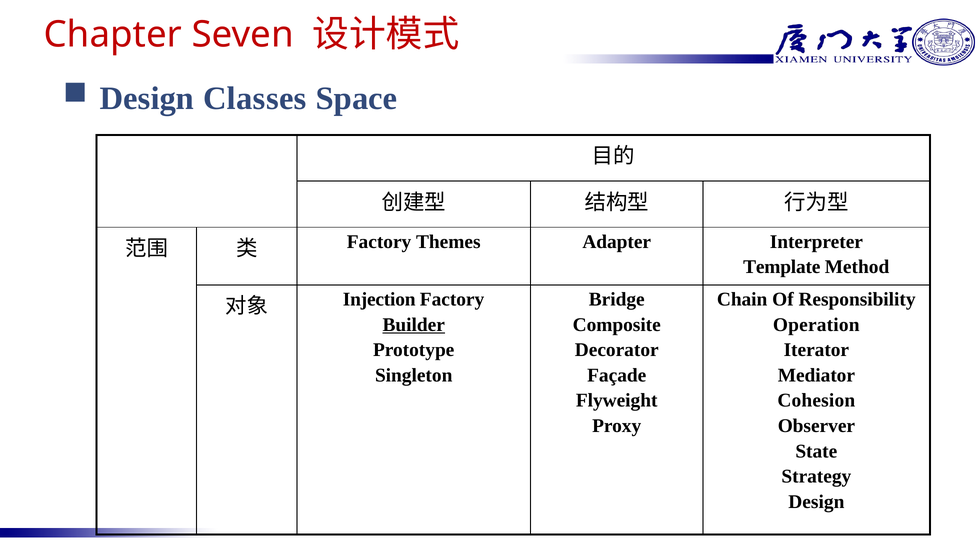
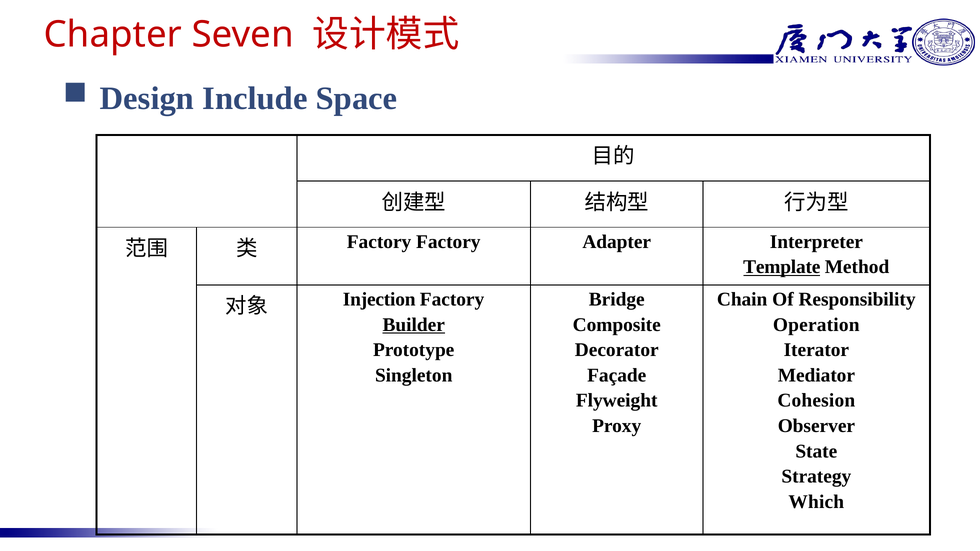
Classes: Classes -> Include (255, 99)
Factory Themes: Themes -> Factory (448, 242)
Template underline: none -> present (782, 267)
Design: Design -> Which (816, 502)
